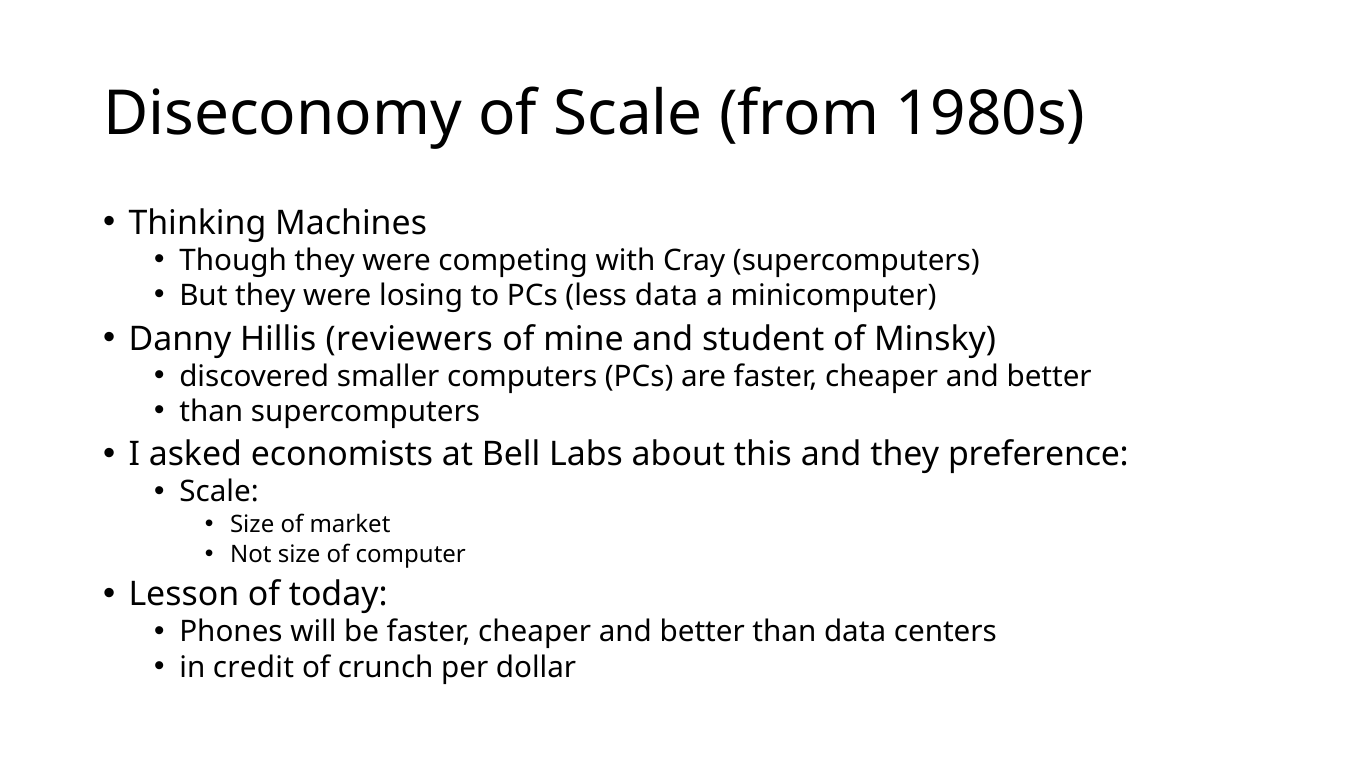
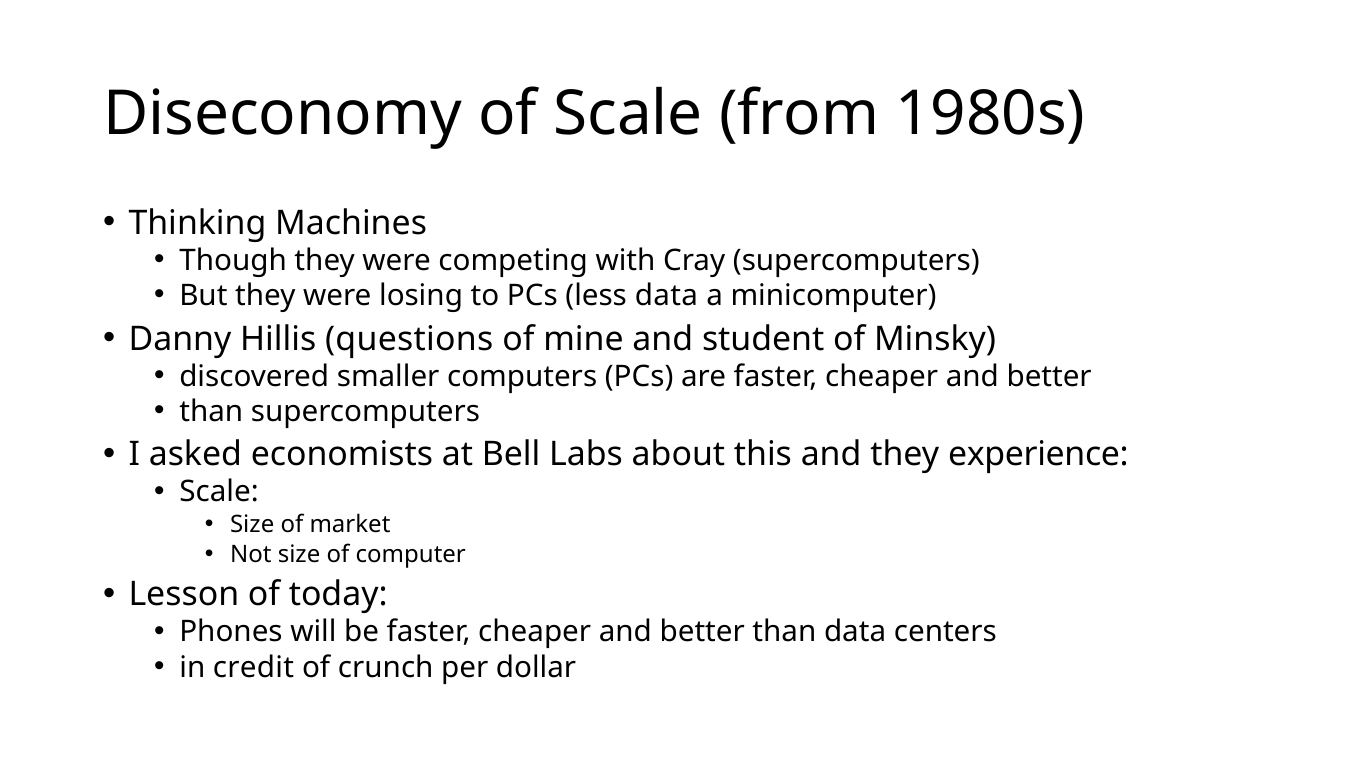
reviewers: reviewers -> questions (409, 339)
preference: preference -> experience (1038, 455)
